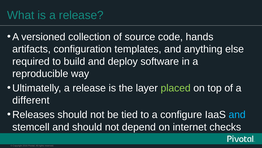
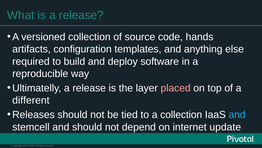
placed colour: light green -> pink (176, 88)
a configure: configure -> collection (181, 114)
checks: checks -> update (225, 127)
